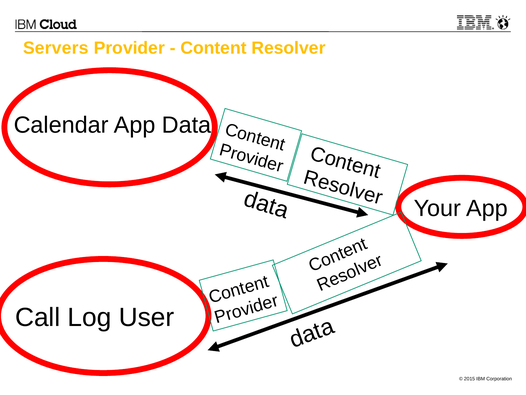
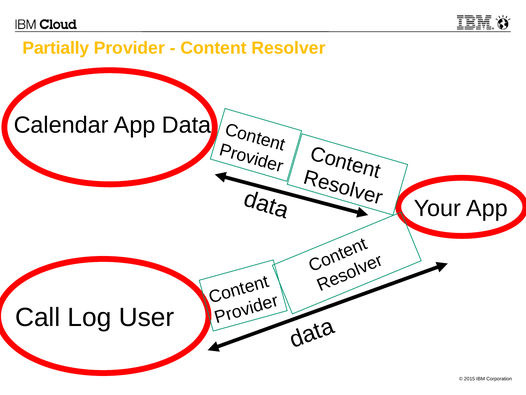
Servers: Servers -> Partially (56, 48)
